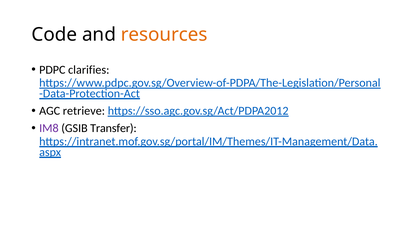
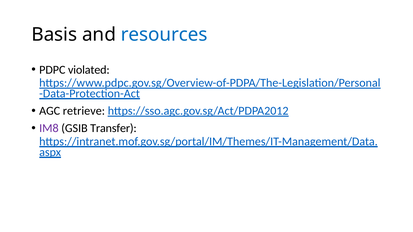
Code: Code -> Basis (54, 35)
resources colour: orange -> blue (164, 35)
clarifies: clarifies -> violated (89, 70)
